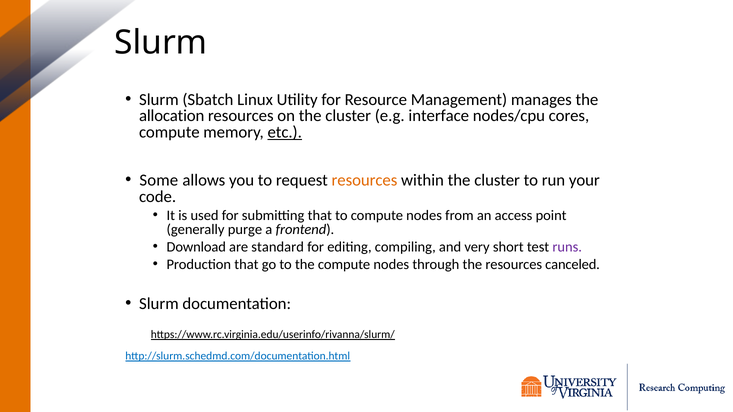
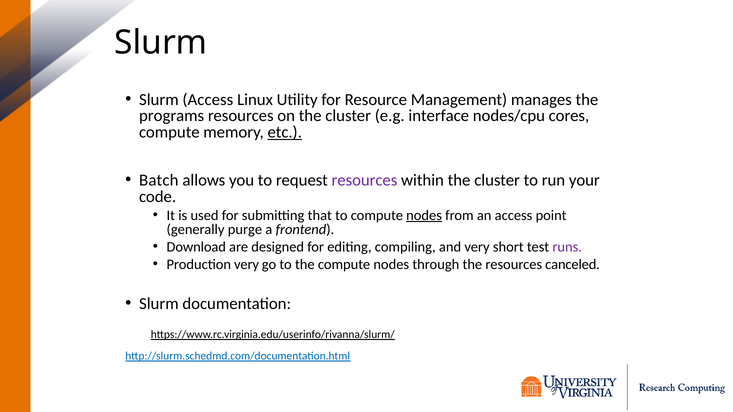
Slurm Sbatch: Sbatch -> Access (208, 100)
allocation: allocation -> programs (172, 116)
Some: Some -> Batch (159, 180)
resources colour: orange -> purple (364, 180)
nodes underline: none -> present (424, 216)
standard: standard -> designed (278, 247)
Production that: that -> very (247, 265)
